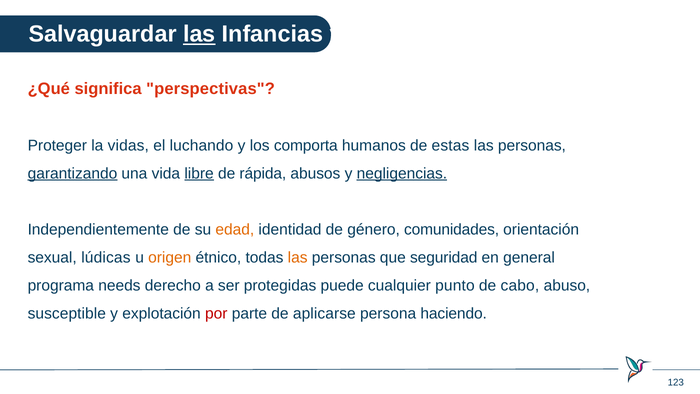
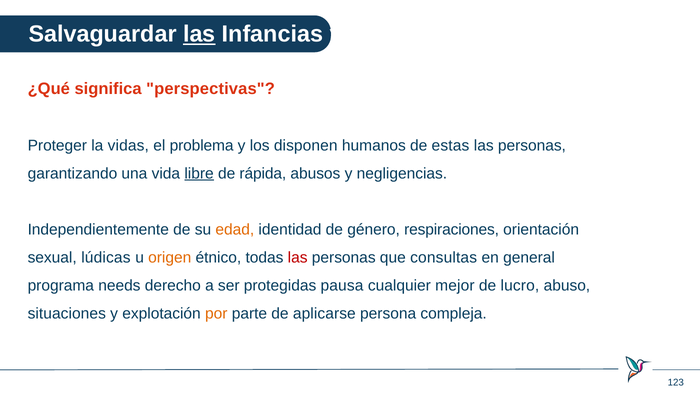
luchando: luchando -> problema (202, 145)
comporta: comporta -> disponen (306, 145)
garantizando underline: present -> none (72, 173)
negligencias underline: present -> none (402, 173)
comunidades: comunidades -> respiraciones (452, 229)
las colour: orange -> red (298, 257)
seguridad: seguridad -> consultas (444, 257)
puede: puede -> pausa (342, 285)
punto: punto -> mejor (455, 285)
cabo: cabo -> lucro (520, 285)
susceptible: susceptible -> situaciones (67, 313)
por colour: red -> orange (216, 313)
haciendo: haciendo -> compleja (454, 313)
